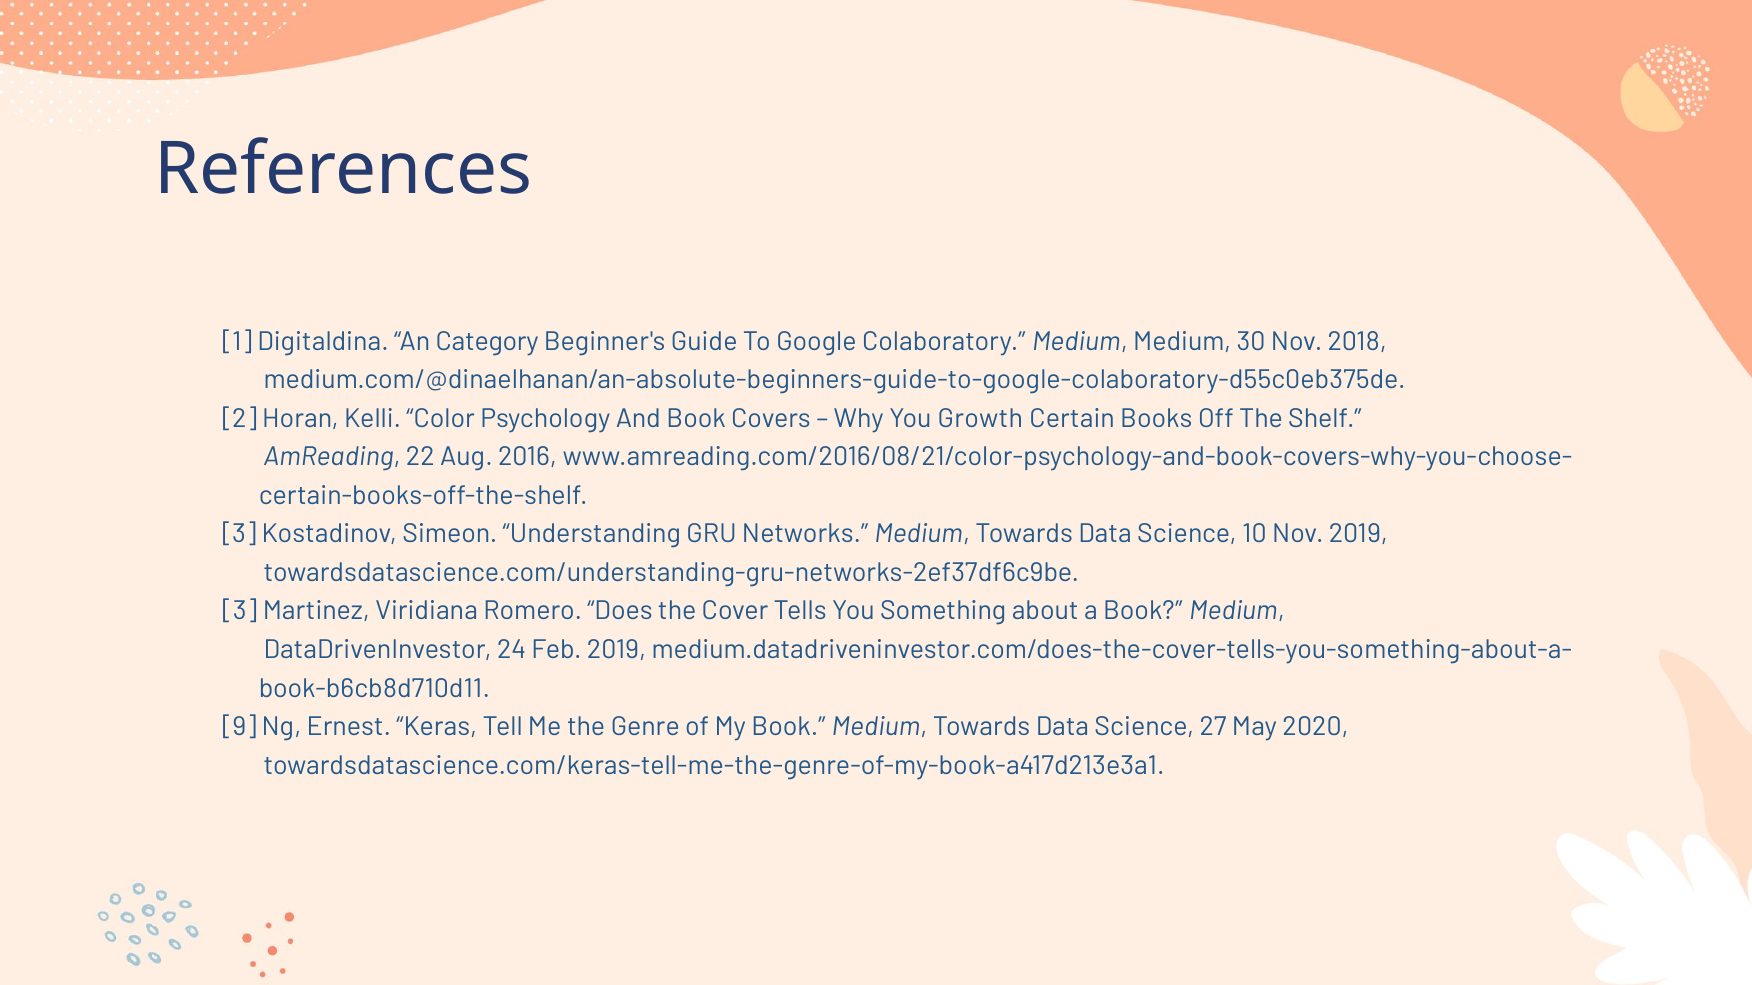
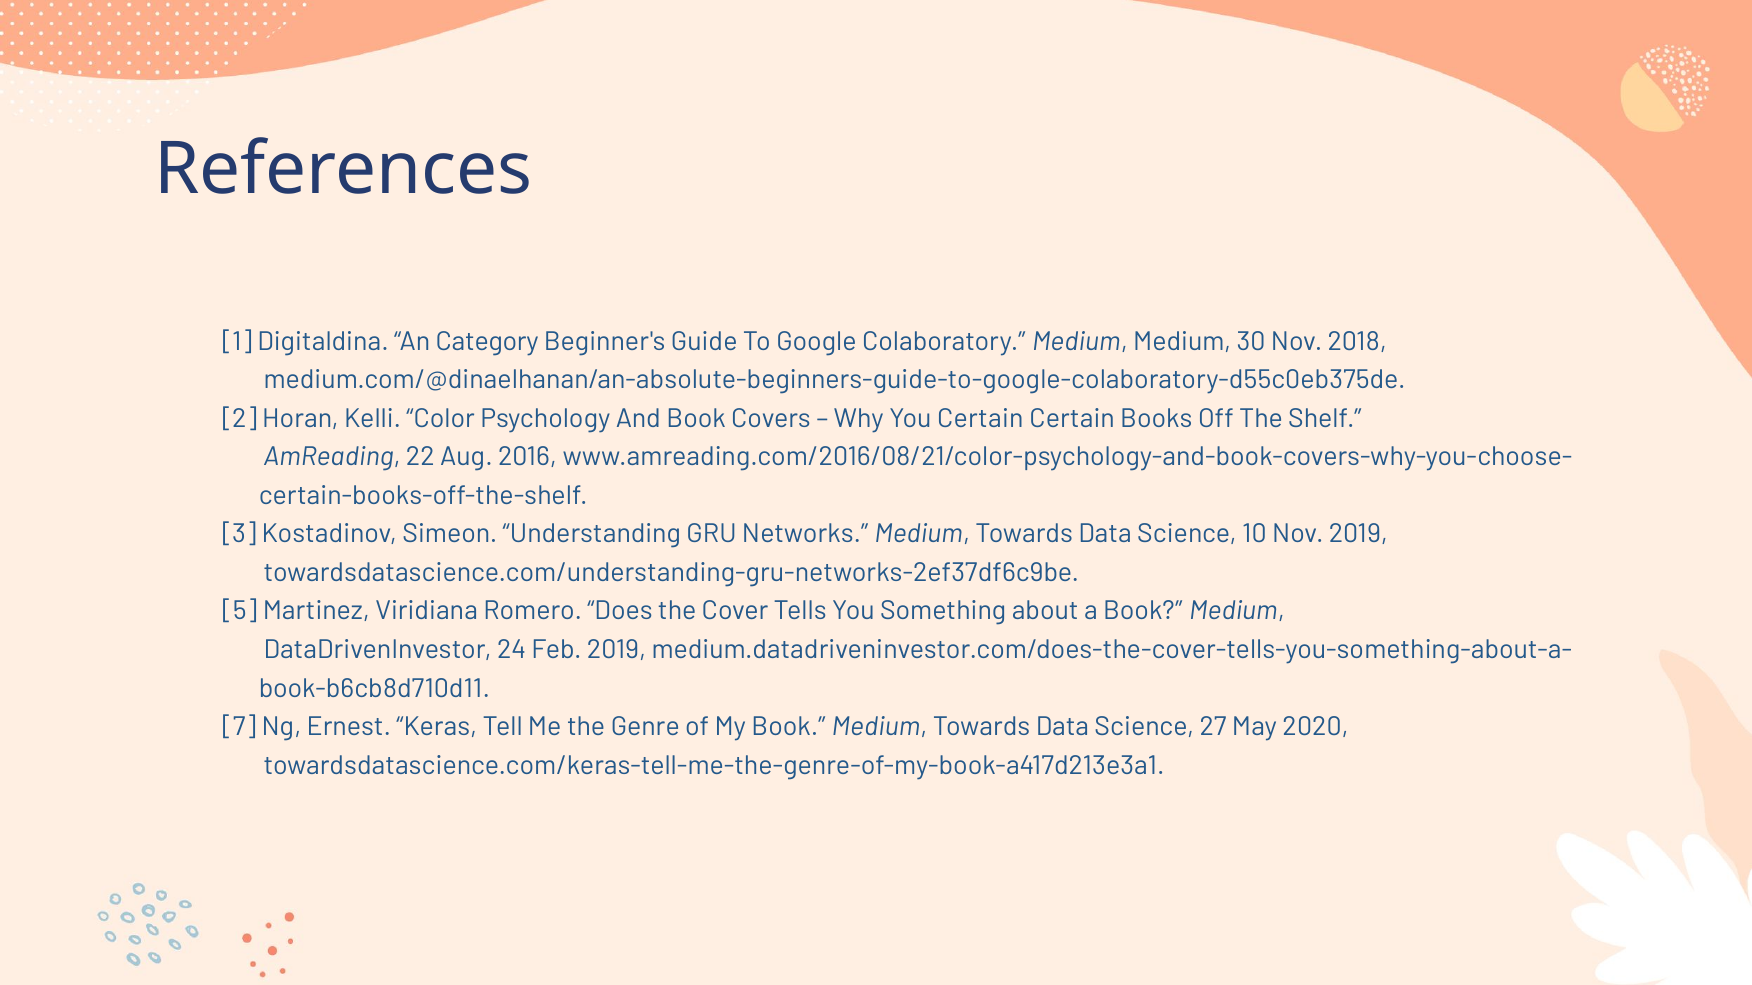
You Growth: Growth -> Certain (980, 419)
3: 3 -> 5 (240, 611)
9: 9 -> 7 (239, 727)
